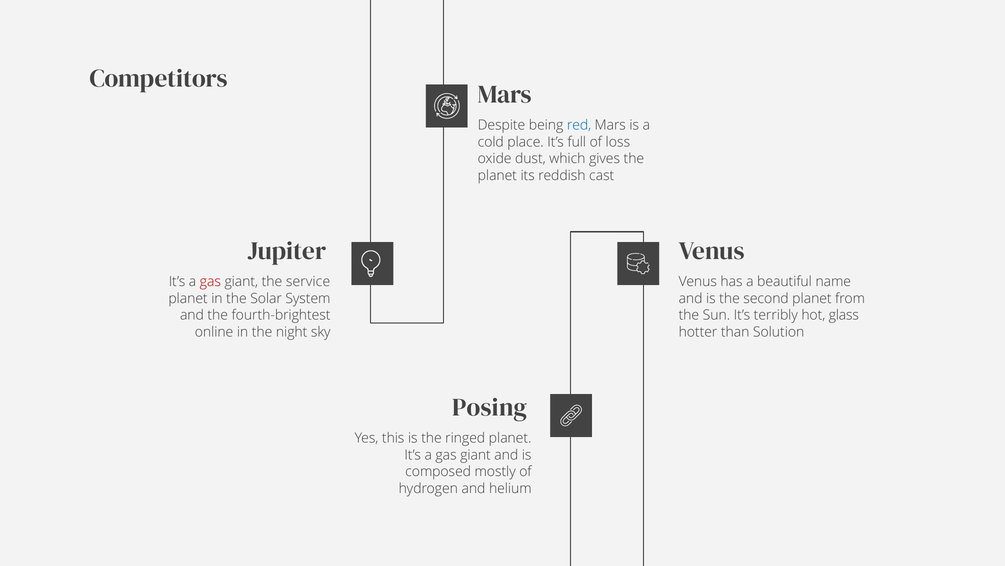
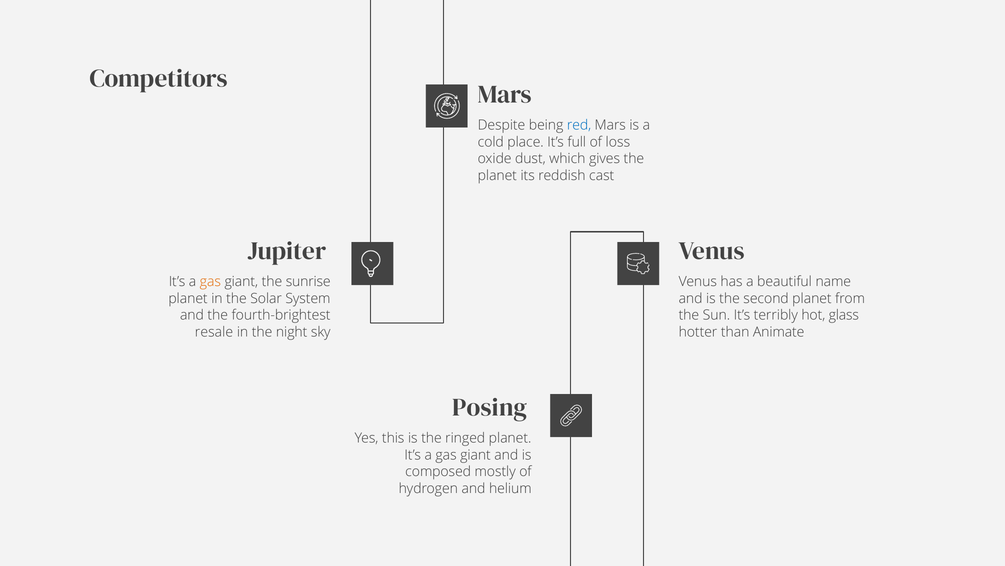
gas colour: red -> orange (210, 281)
service: service -> sunrise (308, 281)
Solution: Solution -> Animate (779, 332)
online: online -> resale (214, 332)
